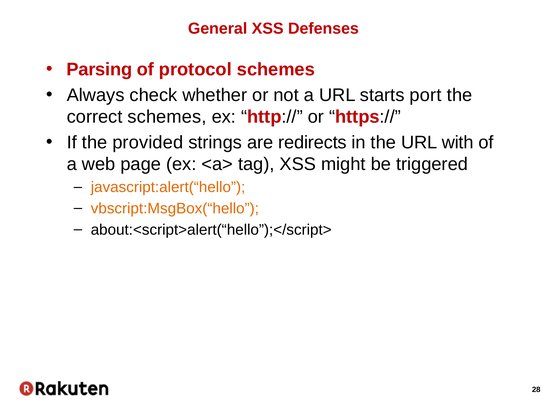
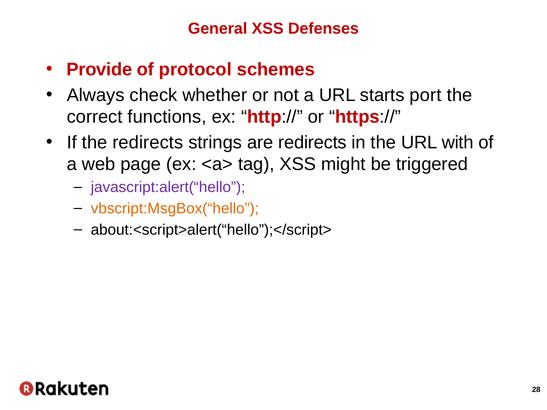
Parsing: Parsing -> Provide (99, 70)
correct schemes: schemes -> functions (167, 117)
the provided: provided -> redirects (148, 143)
javascript:alert(“hello colour: orange -> purple (168, 187)
